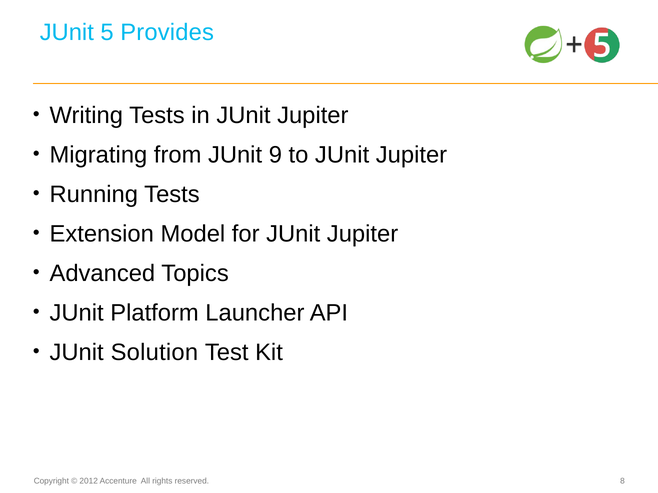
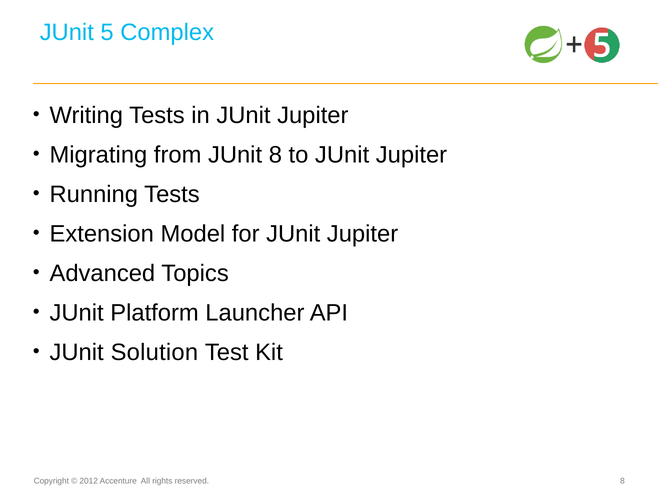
Provides: Provides -> Complex (167, 32)
JUnit 9: 9 -> 8 (275, 155)
